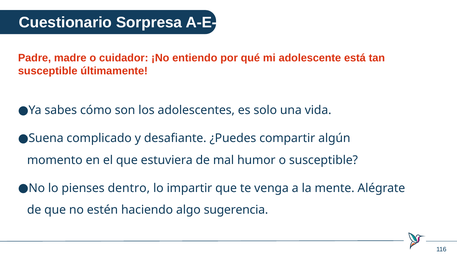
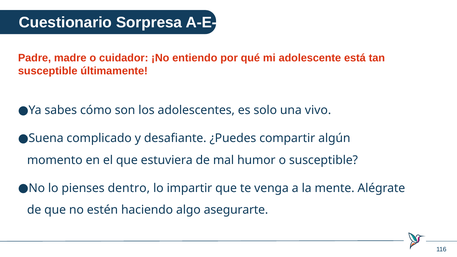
vida: vida -> vivo (318, 110)
sugerencia: sugerencia -> asegurarte (236, 210)
